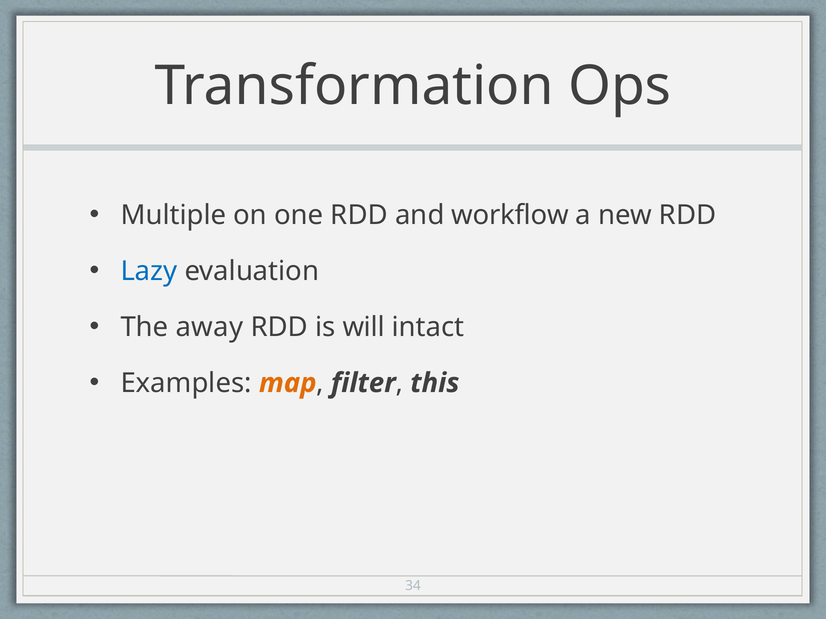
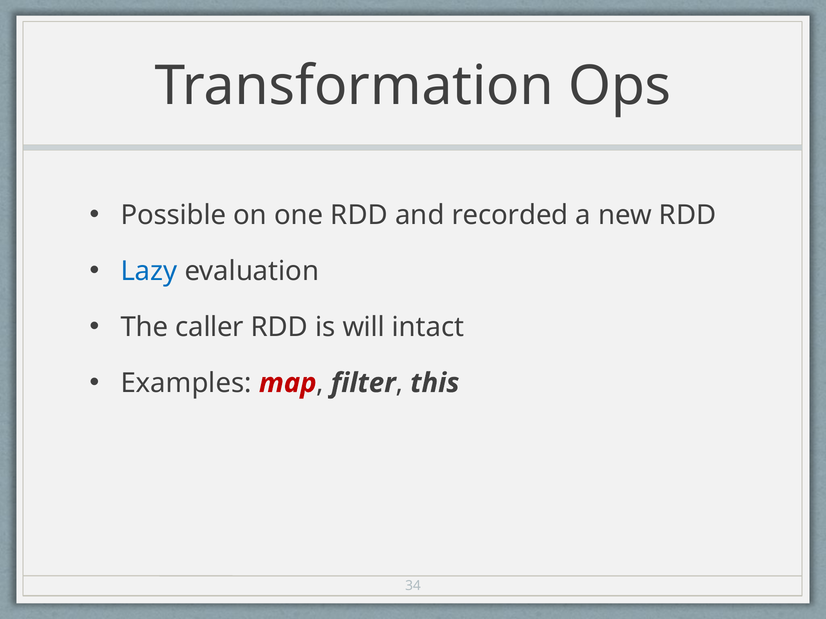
Multiple: Multiple -> Possible (173, 215)
workflow: workflow -> recorded (510, 215)
away: away -> caller (210, 327)
map colour: orange -> red (288, 383)
